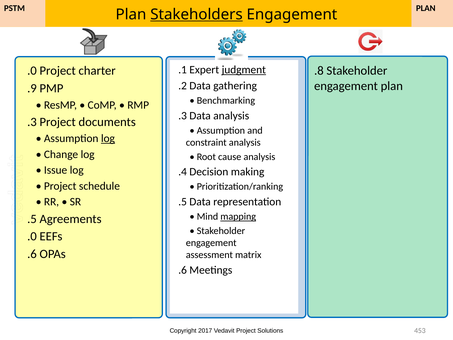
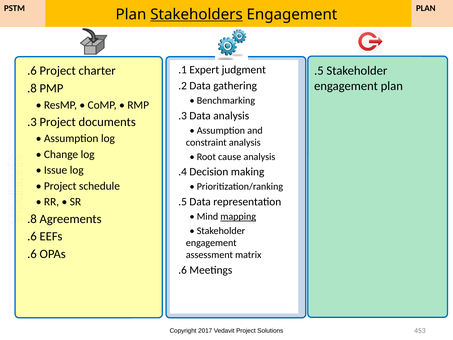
judgment underline: present -> none (244, 70)
.0: .0 -> .6 (32, 71)
.8: .8 -> .5 (319, 71)
.9: .9 -> .8 (32, 88)
log underline: present -> none (108, 138)
.5: .5 -> .8 (32, 219)
.0: .0 -> .6 (32, 236)
